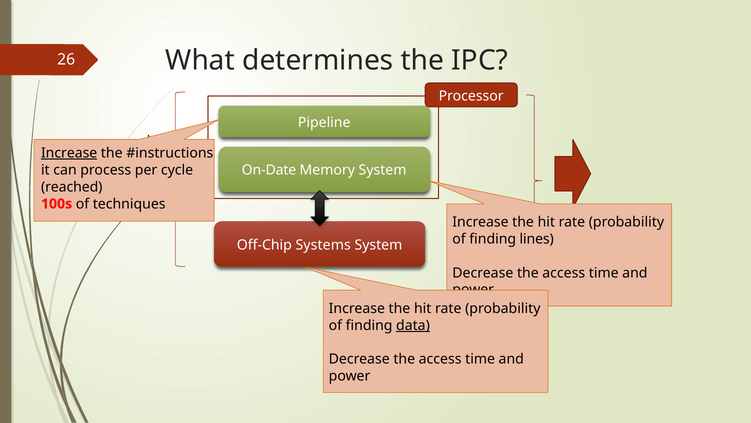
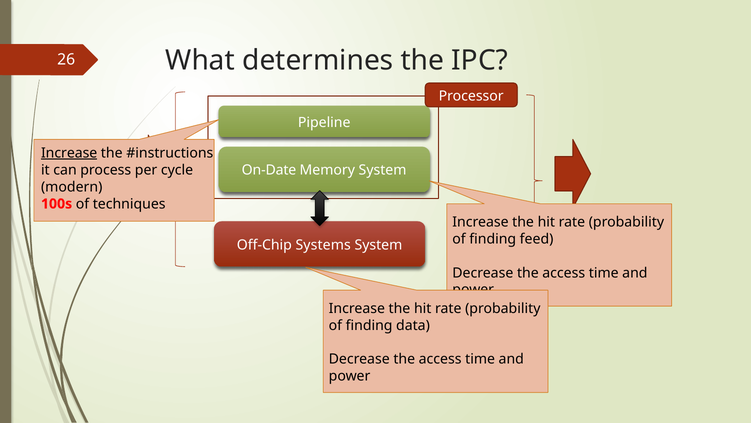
reached: reached -> modern (72, 187)
lines: lines -> feed (537, 239)
data underline: present -> none (413, 325)
